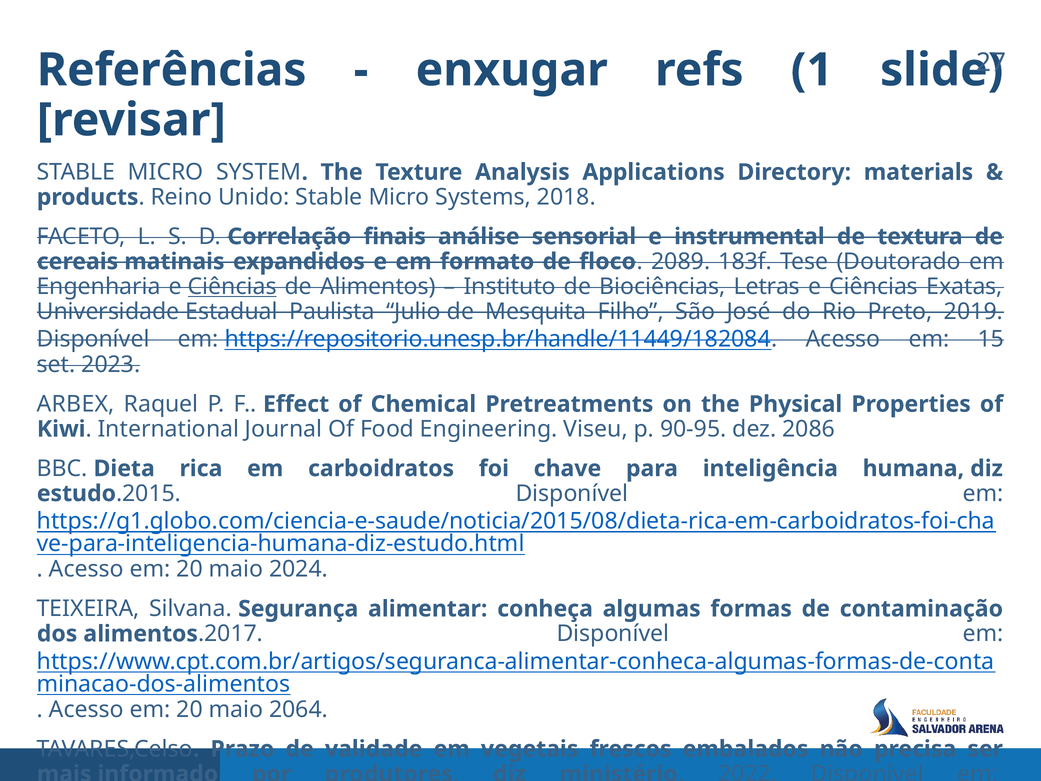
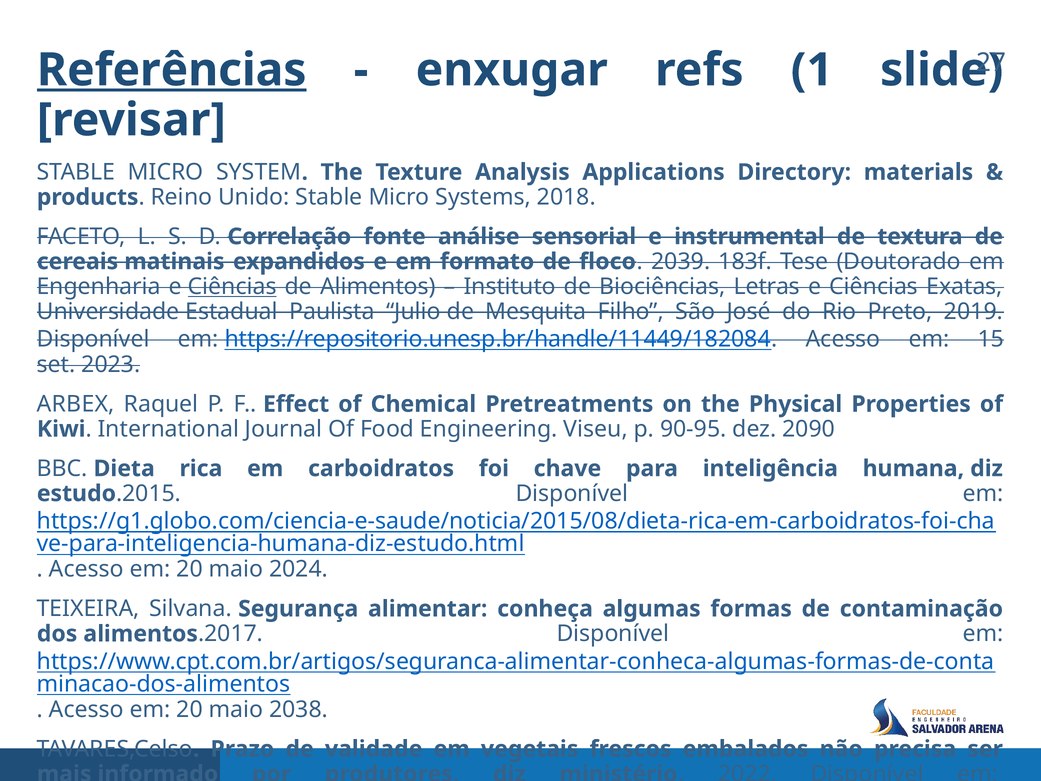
Referências underline: none -> present (172, 70)
finais: finais -> fonte (395, 237)
2089: 2089 -> 2039 (681, 261)
2086: 2086 -> 2090 (809, 429)
2064: 2064 -> 2038 (298, 709)
